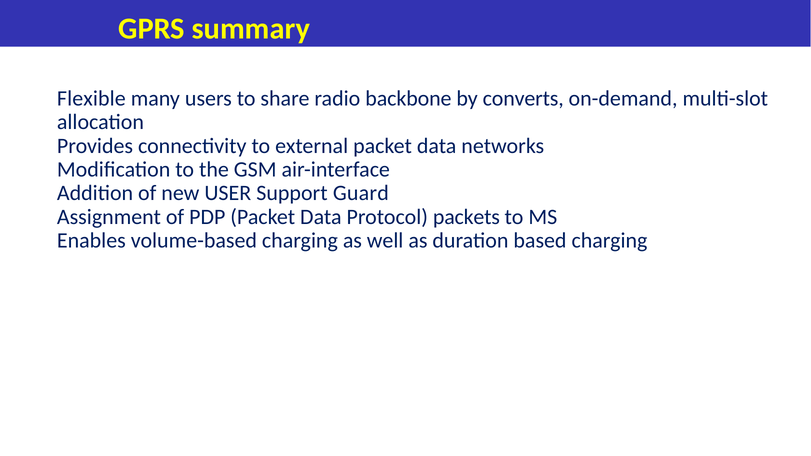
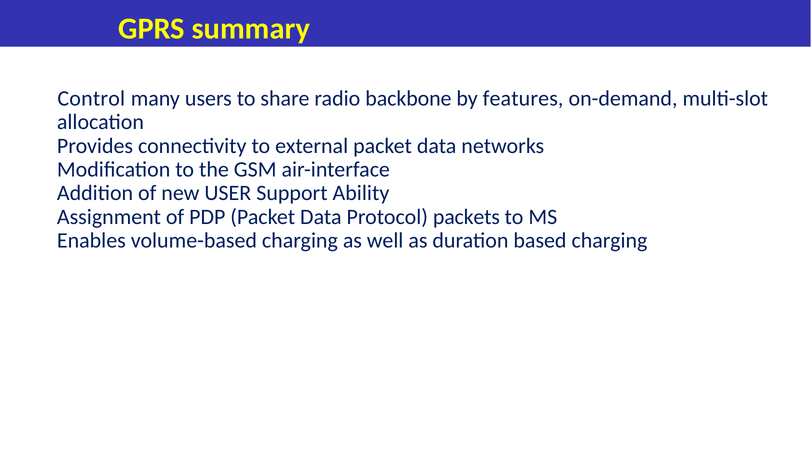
Flexible: Flexible -> Control (91, 99)
converts: converts -> features (523, 99)
Guard: Guard -> Ability (361, 193)
